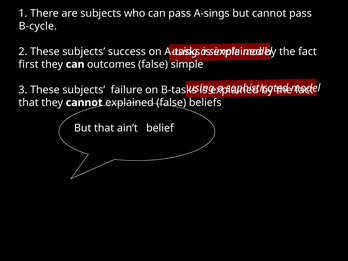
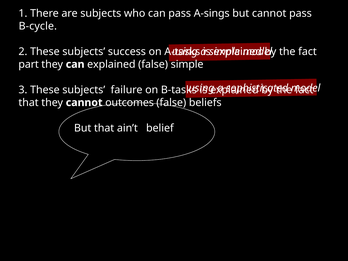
first: first -> part (29, 64)
can outcomes: outcomes -> explained (111, 64)
cannot explained: explained -> outcomes (130, 103)
